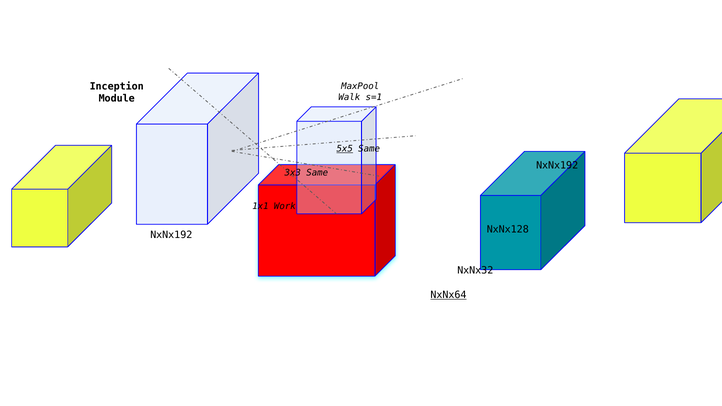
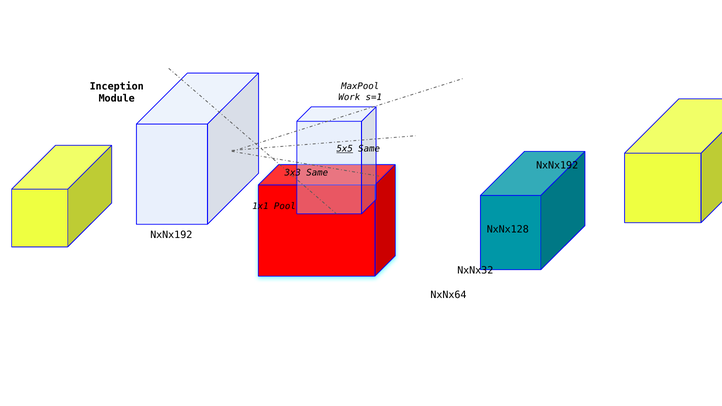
Walk: Walk -> Work (349, 97)
Work: Work -> Pool (285, 206)
NxNx64 underline: present -> none (448, 295)
